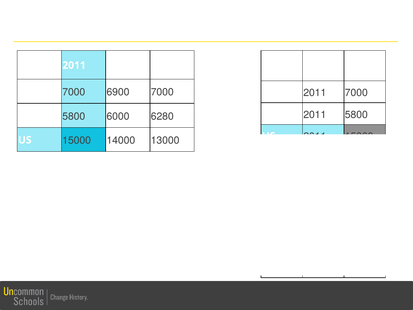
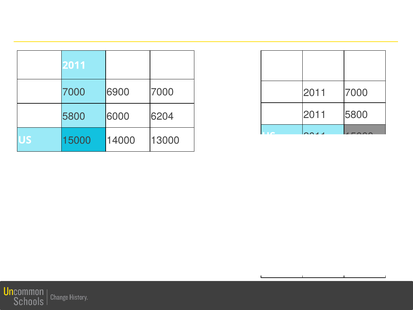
6280: 6280 -> 6204 (162, 116)
